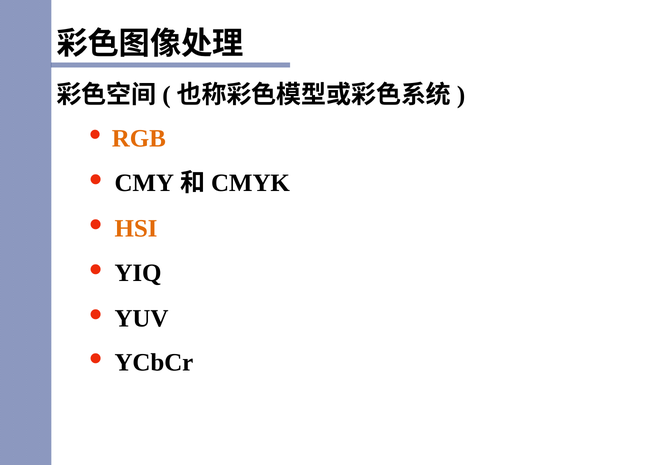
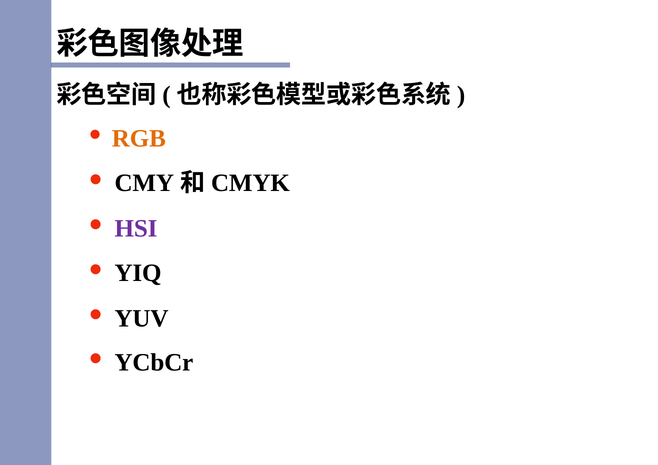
HSI colour: orange -> purple (136, 228)
